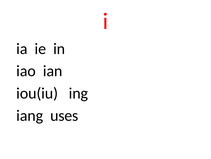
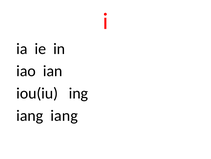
iang uses: uses -> iang (64, 115)
